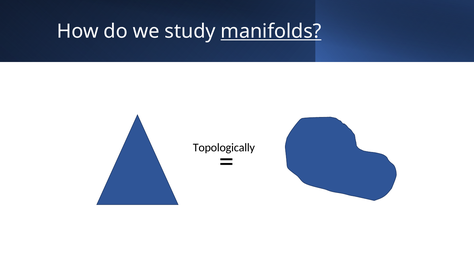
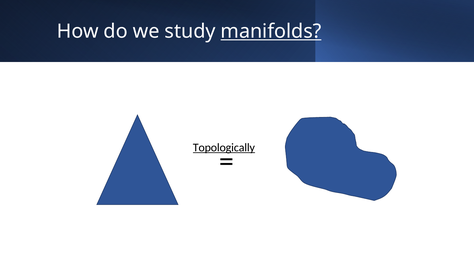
Topologically underline: none -> present (224, 148)
